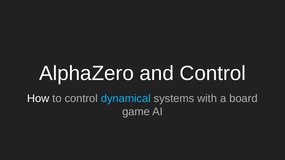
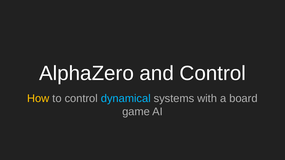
How colour: white -> yellow (38, 99)
